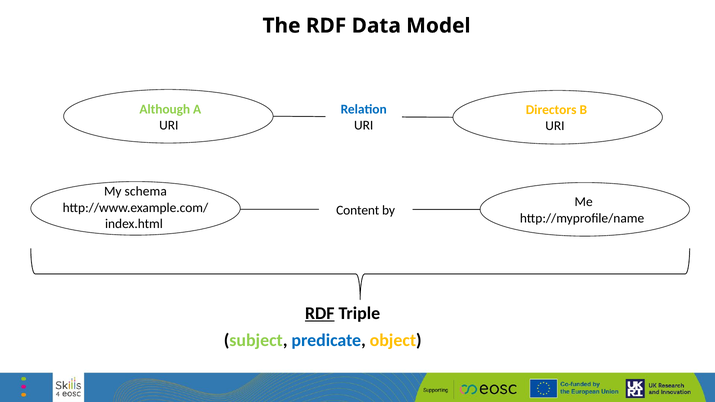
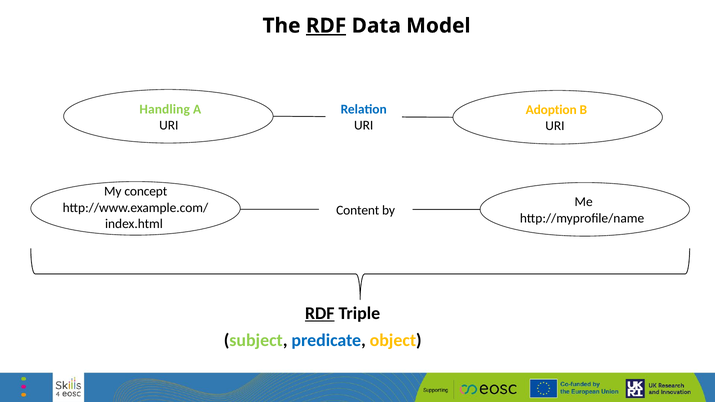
RDF underline: none -> present (326, 26)
Although: Although -> Handling (165, 109)
Directors: Directors -> Adoption (551, 110)
schema: schema -> concept (146, 192)
